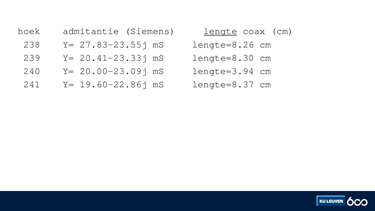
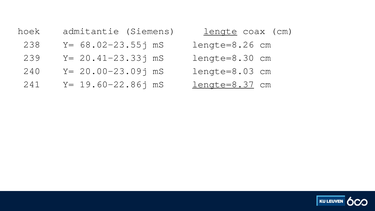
27.83-23.55j: 27.83-23.55j -> 68.02-23.55j (113, 44)
lengte=3.94: lengte=3.94 -> lengte=8.03 (223, 71)
lengte=8.37 underline: none -> present (223, 84)
